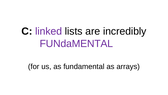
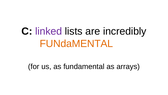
FUNdaMENTAL colour: purple -> orange (76, 43)
